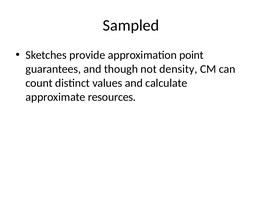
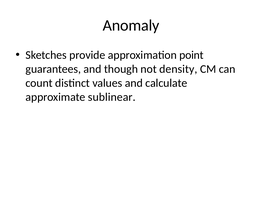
Sampled: Sampled -> Anomaly (131, 25)
resources: resources -> sublinear (112, 97)
